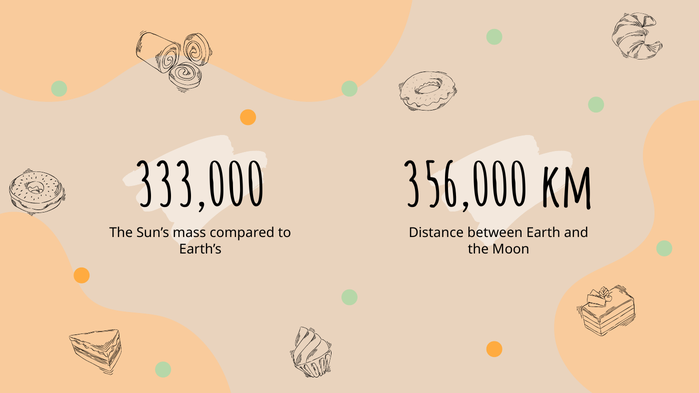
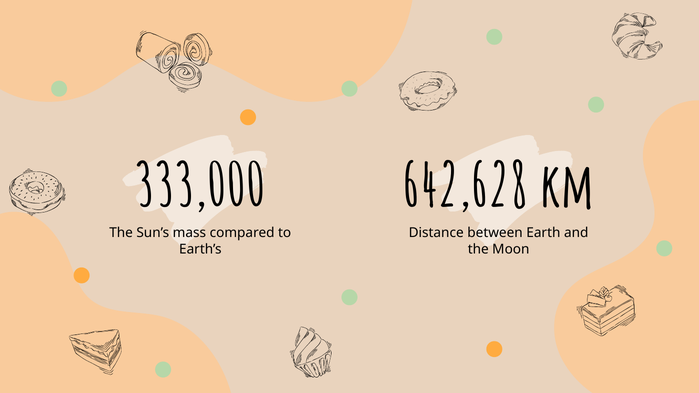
356,000: 356,000 -> 642,628 (466, 187)
